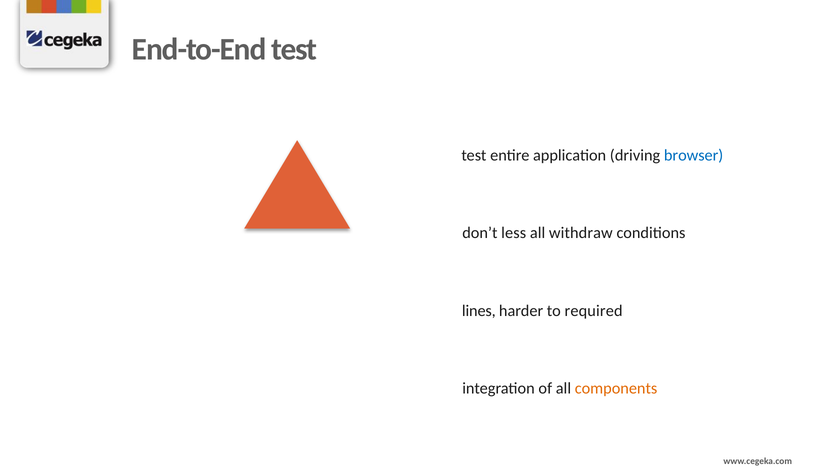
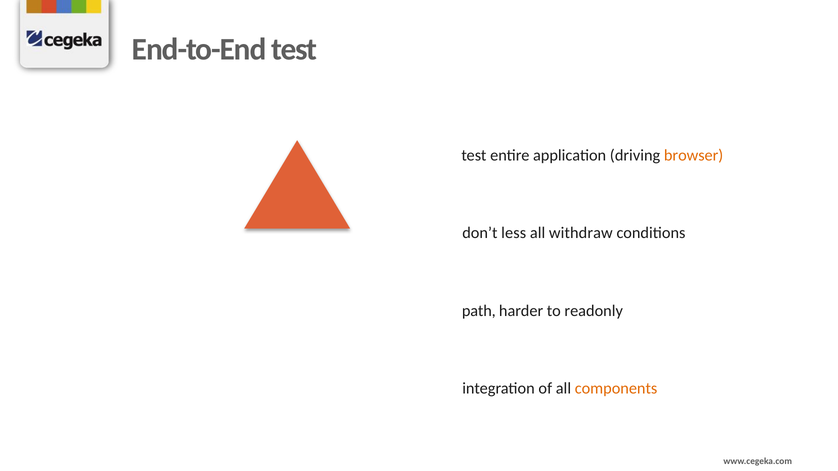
browser colour: blue -> orange (694, 155)
lines: lines -> path (479, 311)
required: required -> readonly (594, 311)
